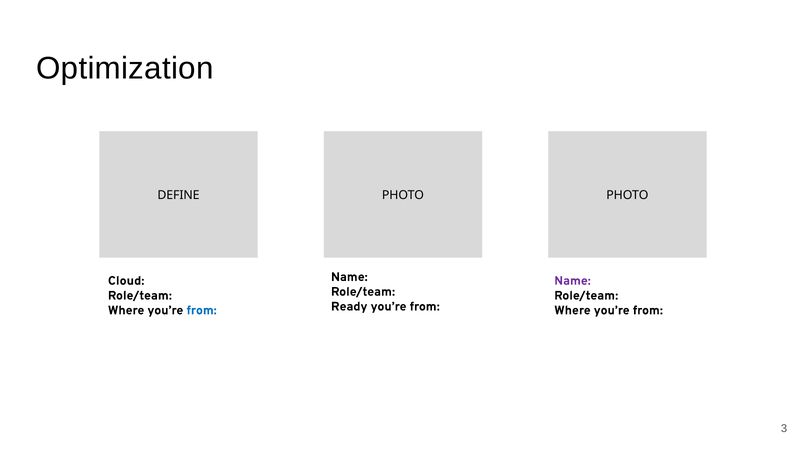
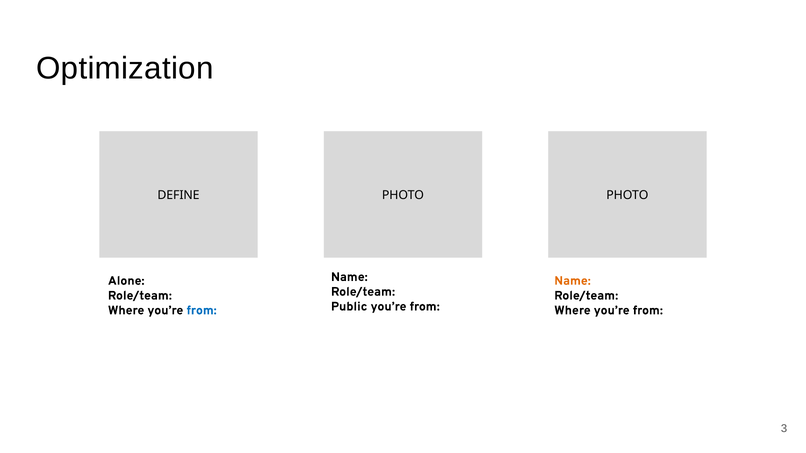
Cloud: Cloud -> Alone (126, 281)
Name colour: purple -> orange (572, 281)
Ready: Ready -> Public (349, 307)
